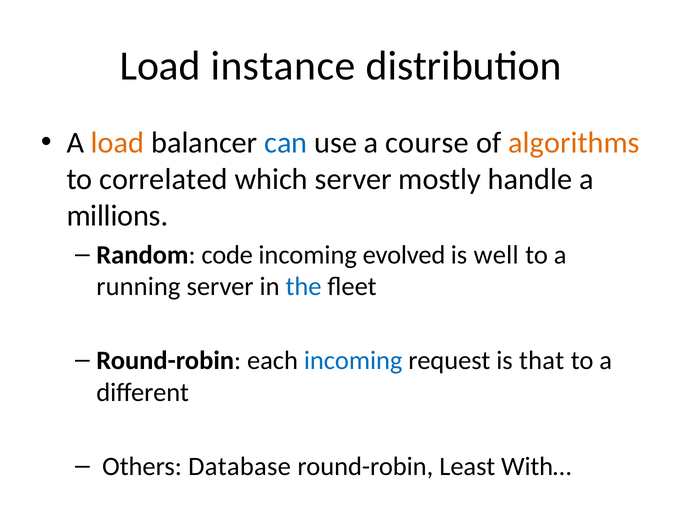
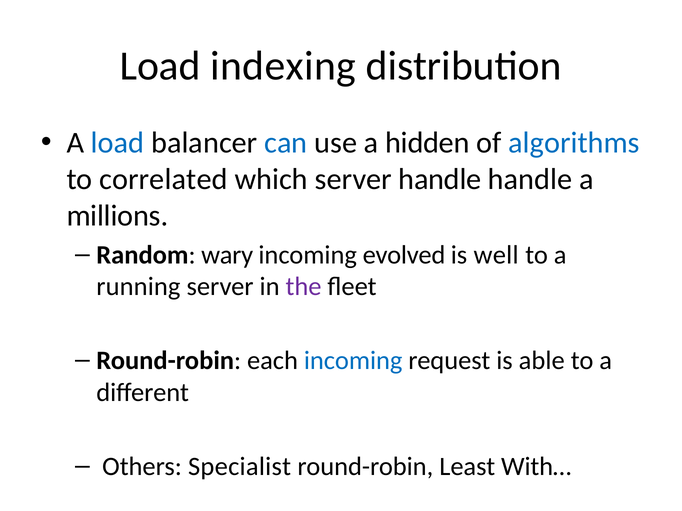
instance: instance -> indexing (283, 66)
load colour: orange -> blue (118, 143)
course: course -> hidden (427, 143)
algorithms colour: orange -> blue (574, 143)
server mostly: mostly -> handle (440, 180)
code: code -> wary (227, 255)
the colour: blue -> purple (304, 287)
that: that -> able (542, 361)
Database: Database -> Specialist (240, 467)
